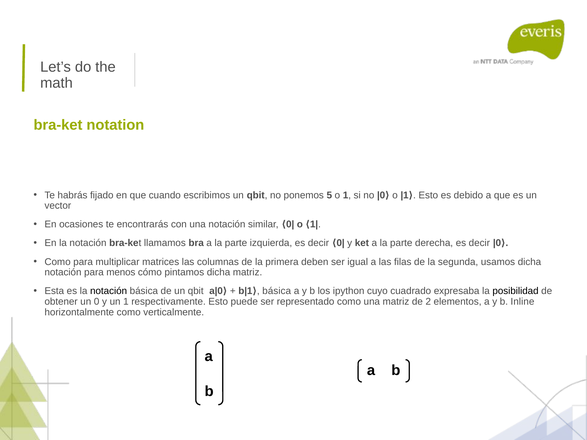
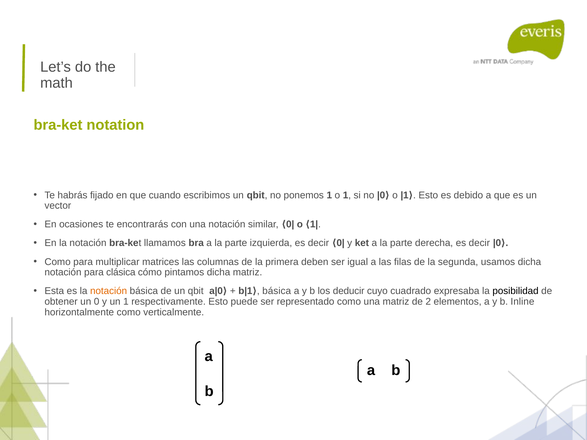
ponemos 5: 5 -> 1 (329, 195)
menos: menos -> clásica (121, 273)
notación colour: black -> orange (109, 291)
ipython: ipython -> deducir (349, 291)
